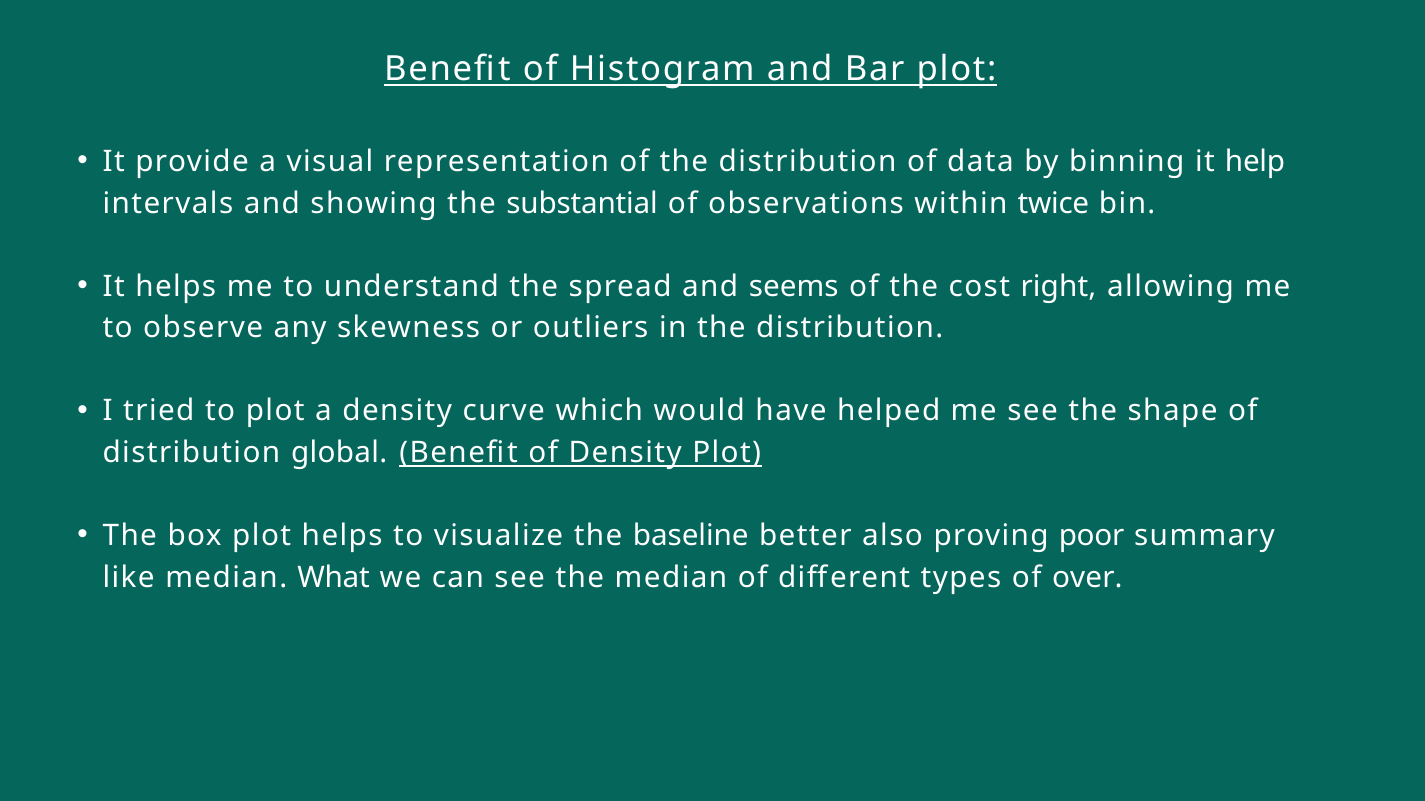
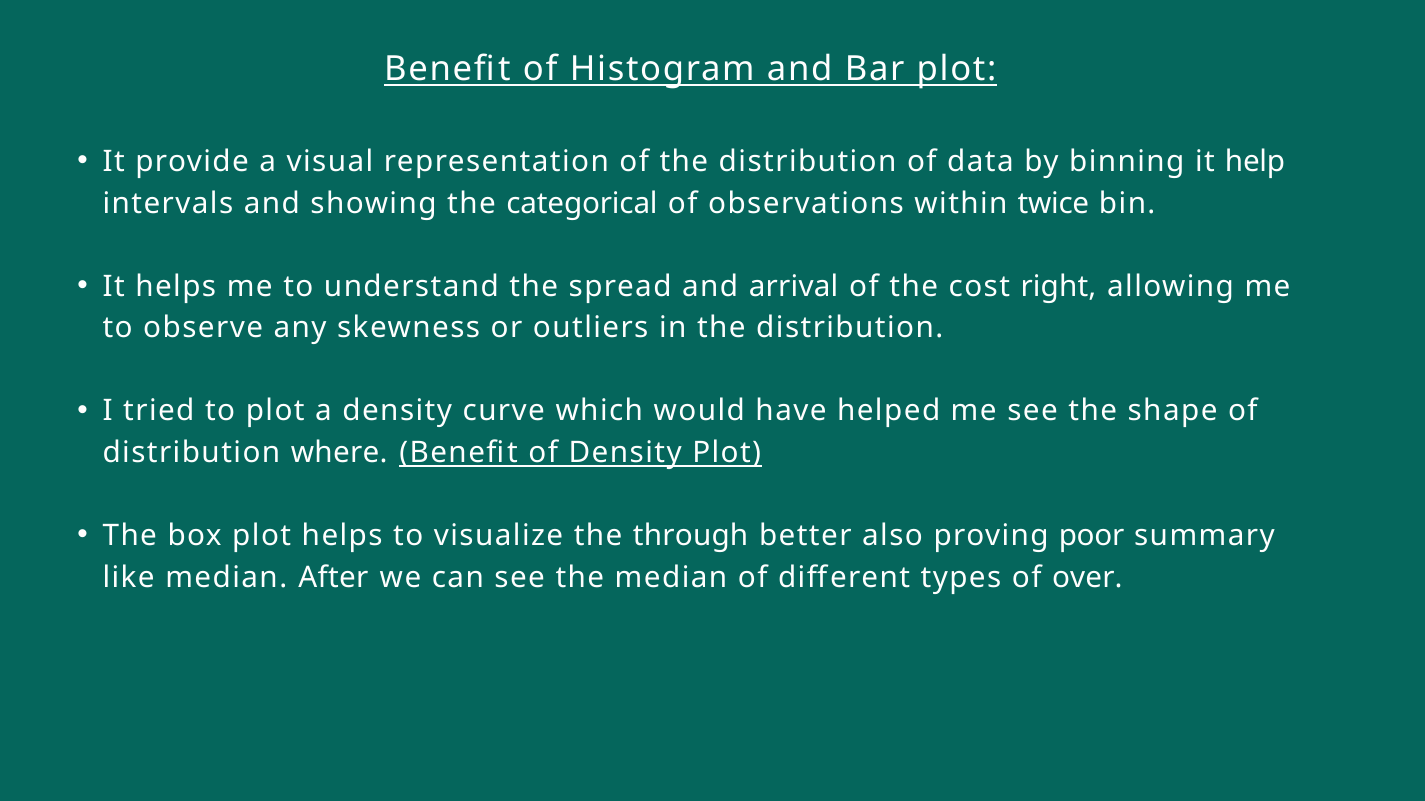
substantial: substantial -> categorical (582, 203)
seems: seems -> arrival (794, 287)
global: global -> where (339, 453)
baseline: baseline -> through (691, 536)
What: What -> After (333, 578)
